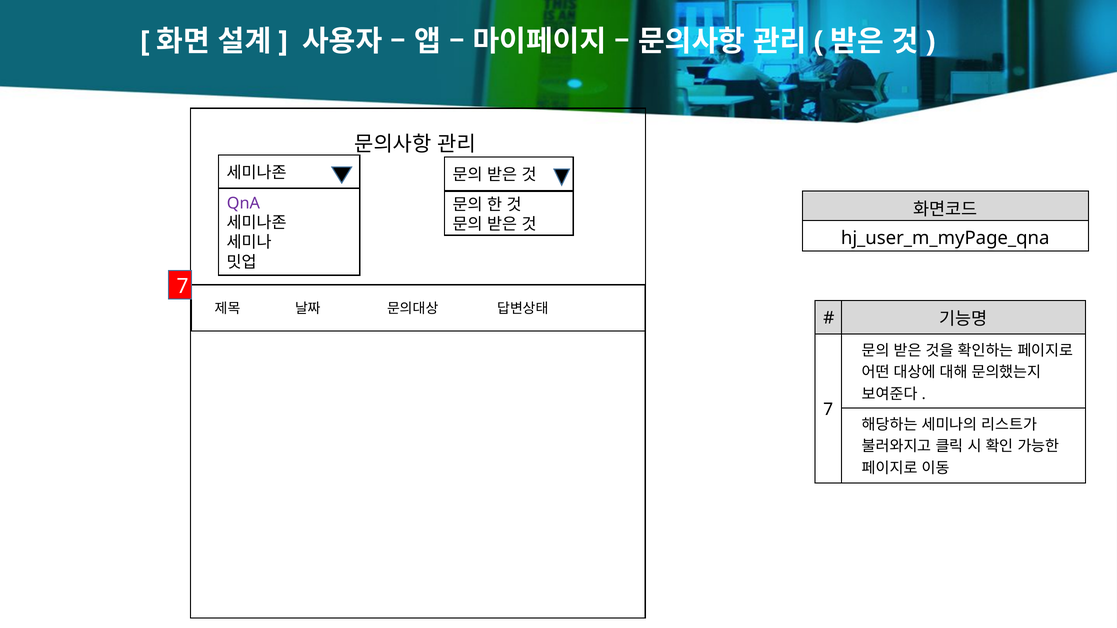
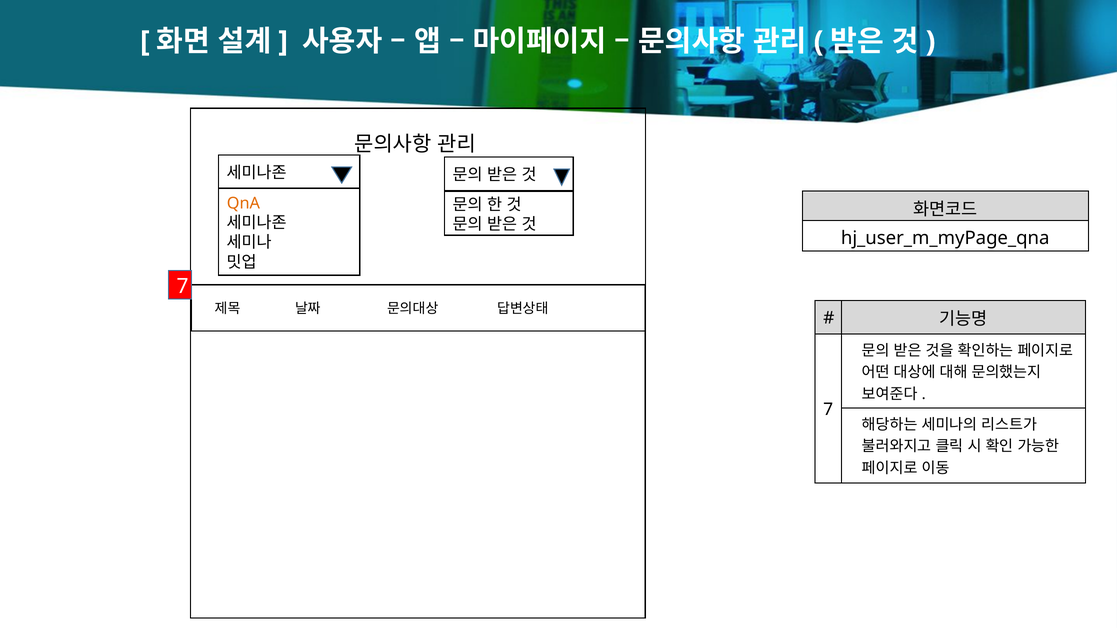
QnA colour: purple -> orange (243, 204)
